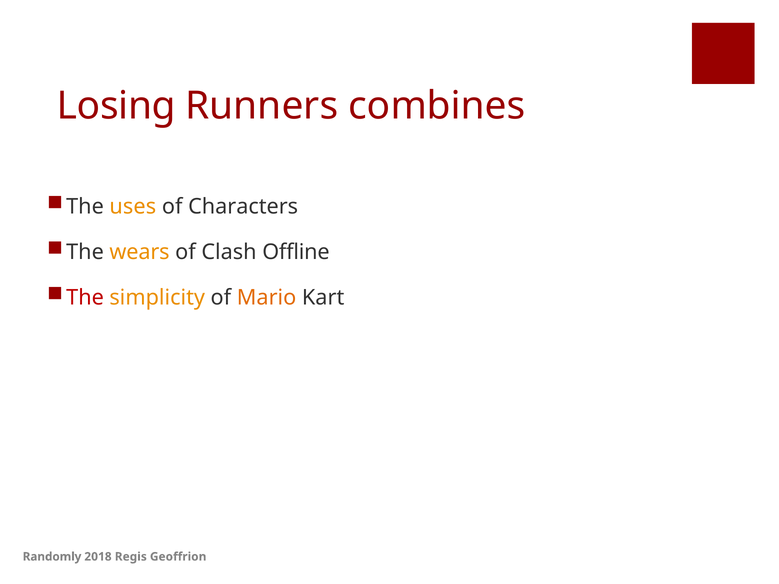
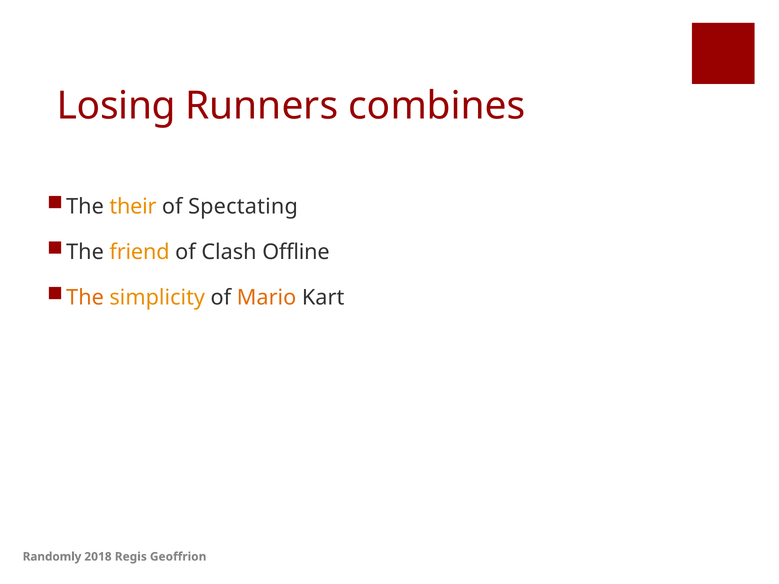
uses: uses -> their (133, 207)
Characters: Characters -> Spectating (243, 207)
wears: wears -> friend (140, 252)
The colour: red -> orange (85, 298)
